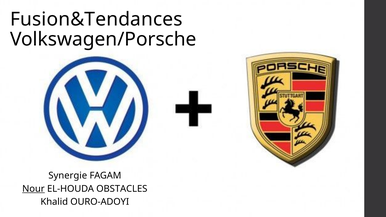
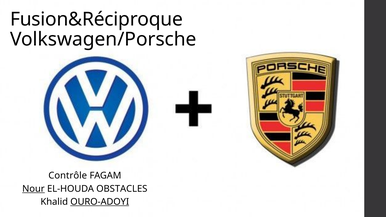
Fusion&Tendances: Fusion&Tendances -> Fusion&Réciproque (96, 19)
Synergie: Synergie -> Contrôle (68, 176)
OURO-ADOYI underline: none -> present (100, 202)
